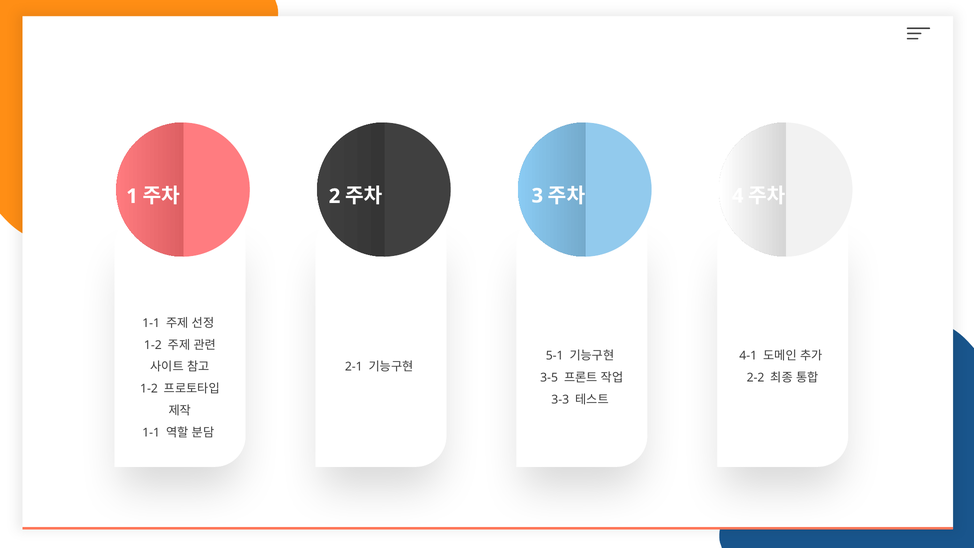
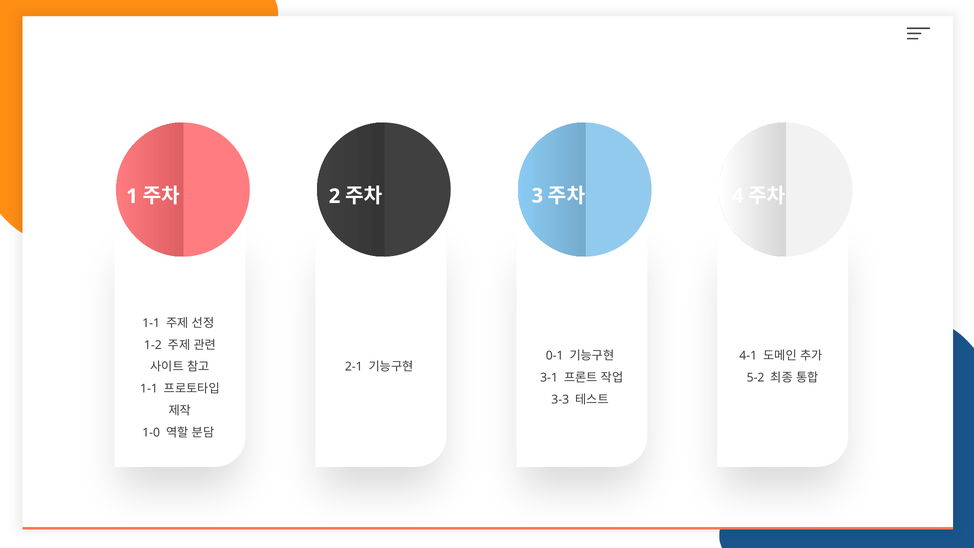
5-1: 5-1 -> 0-1 (555, 356)
3-5: 3-5 -> 3-1 (549, 378)
2-2: 2-2 -> 5-2 (756, 378)
1-2: 1-2 -> 1-1 (149, 389)
1-1: 1-1 -> 1-0 (151, 433)
